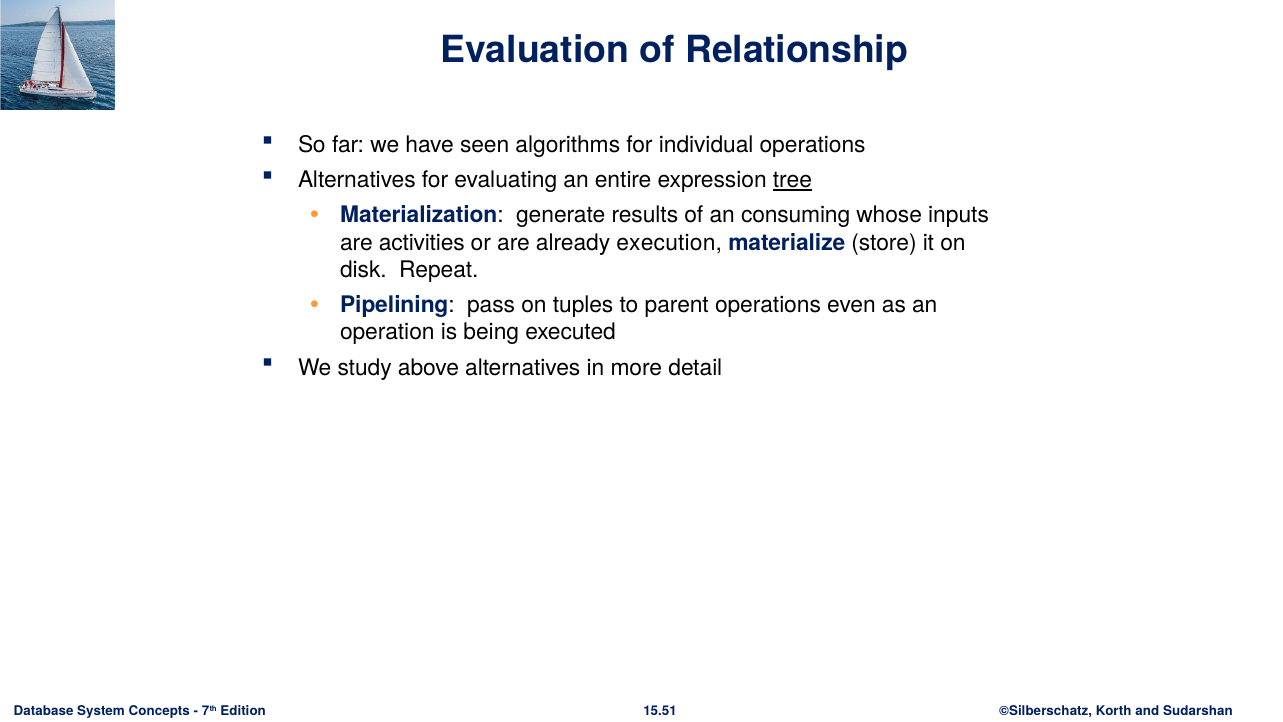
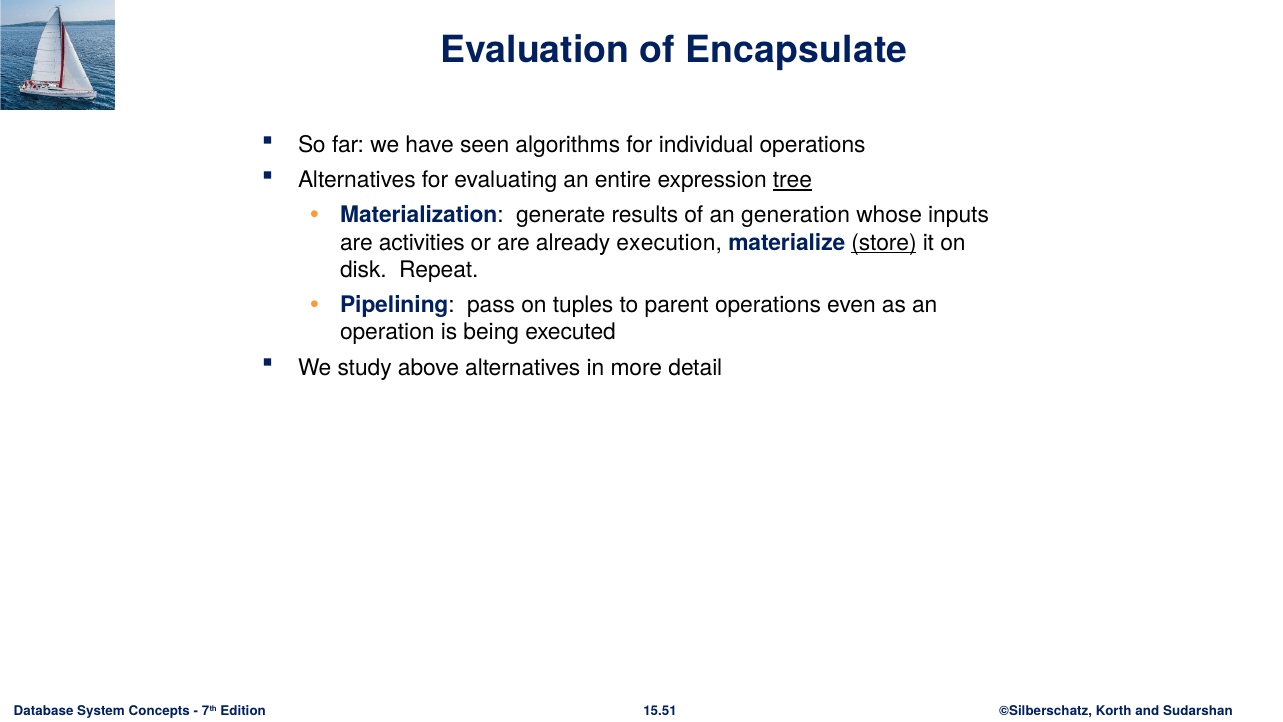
Relationship: Relationship -> Encapsulate (796, 50)
consuming: consuming -> generation (795, 215)
store underline: none -> present (884, 242)
